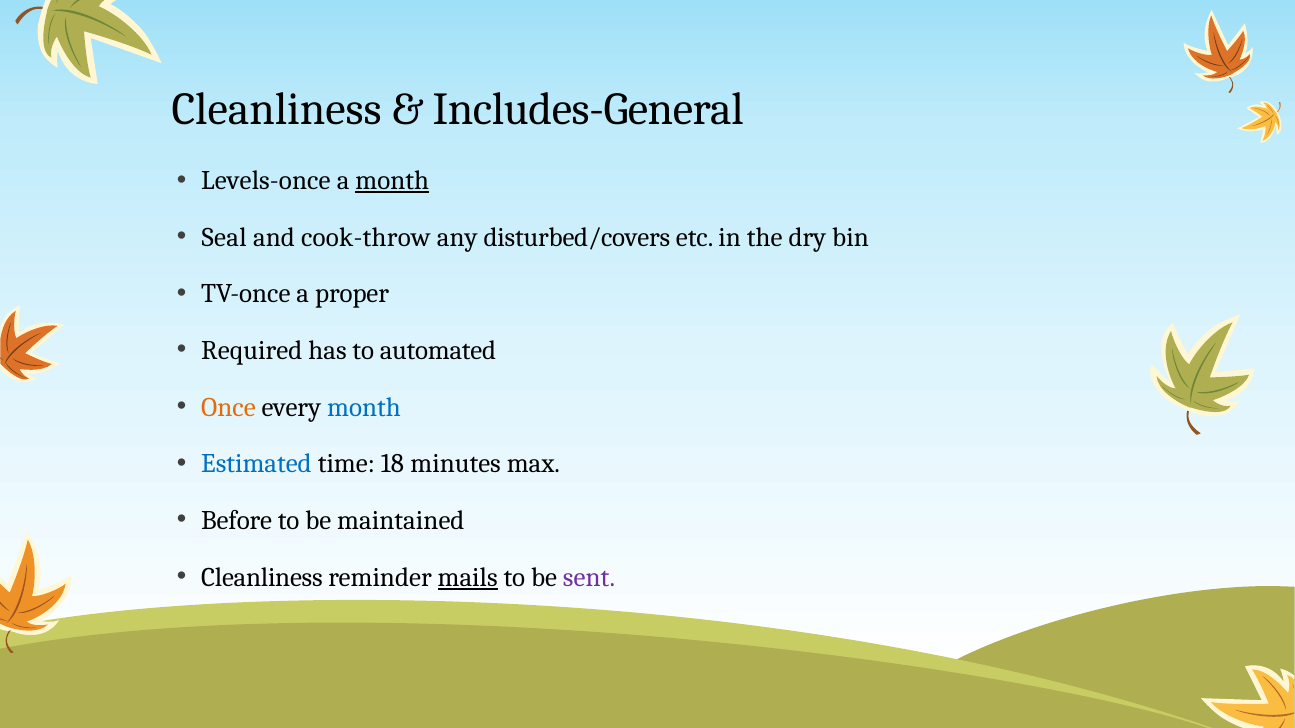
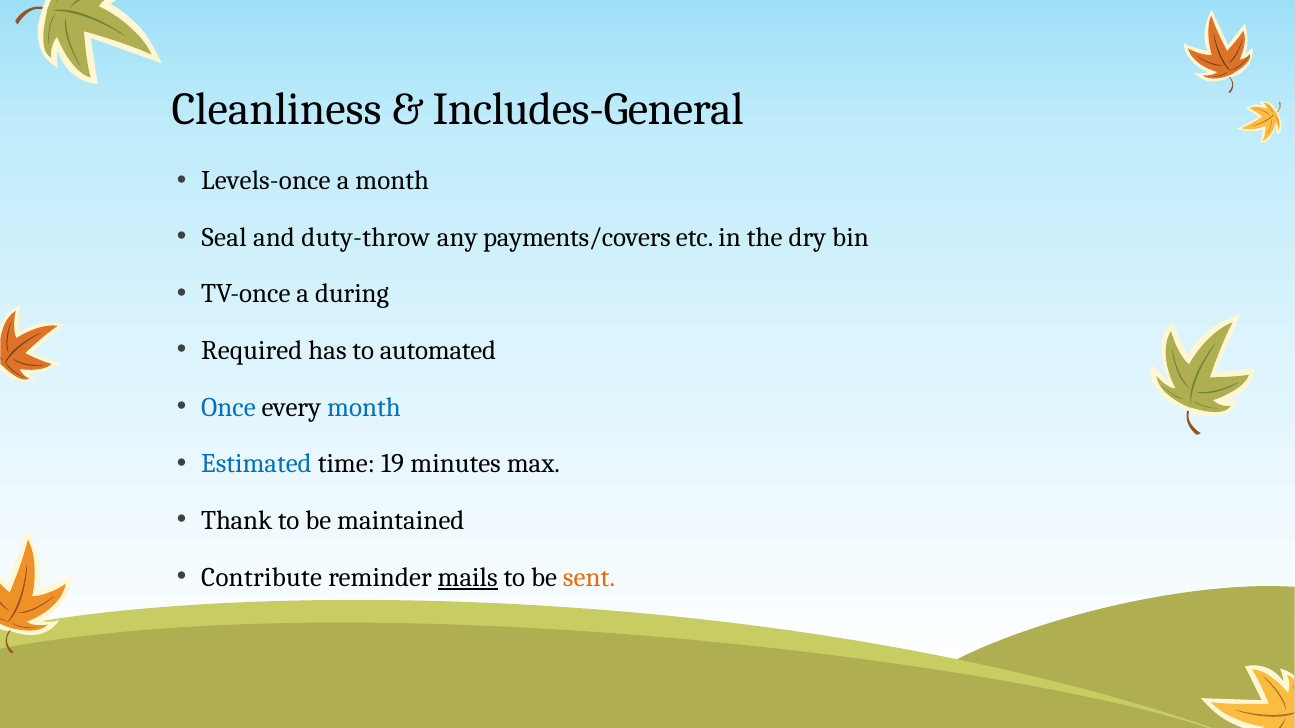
month underline: present -> none (392, 181)
cook-throw: cook-throw -> duty-throw (366, 237)
disturbed/covers: disturbed/covers -> payments/covers (577, 237)
proper: proper -> during (352, 294)
Once colour: orange -> blue (228, 407)
18: 18 -> 19 (392, 464)
Before: Before -> Thank (237, 521)
Cleanliness: Cleanliness -> Contribute (262, 577)
sent colour: purple -> orange (589, 577)
